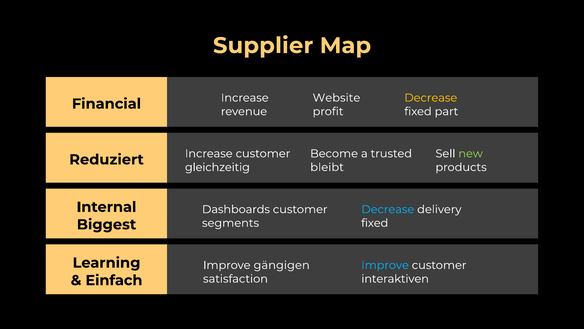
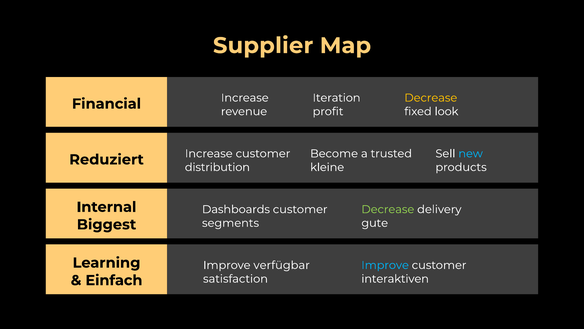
Website: Website -> Iteration (337, 98)
part: part -> look (447, 111)
new colour: light green -> light blue (471, 153)
gleichzeitig: gleichzeitig -> distribution (217, 167)
bleibt: bleibt -> kleine (327, 167)
Decrease colour: light blue -> light green (388, 209)
fixed: fixed -> gute (375, 223)
gängigen: gängigen -> verfügbar (282, 265)
